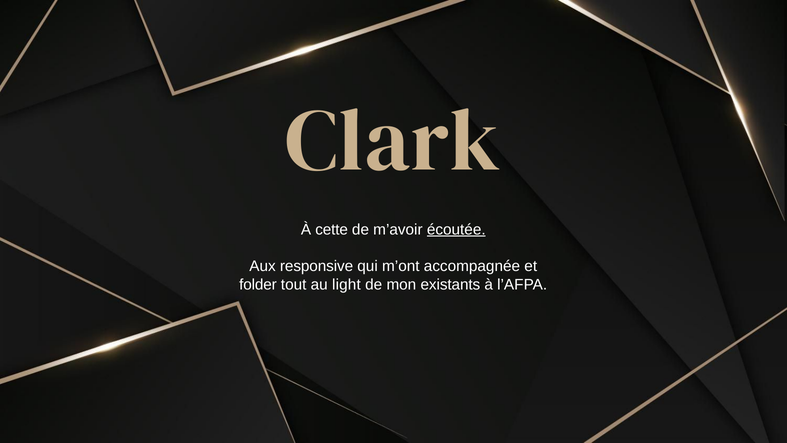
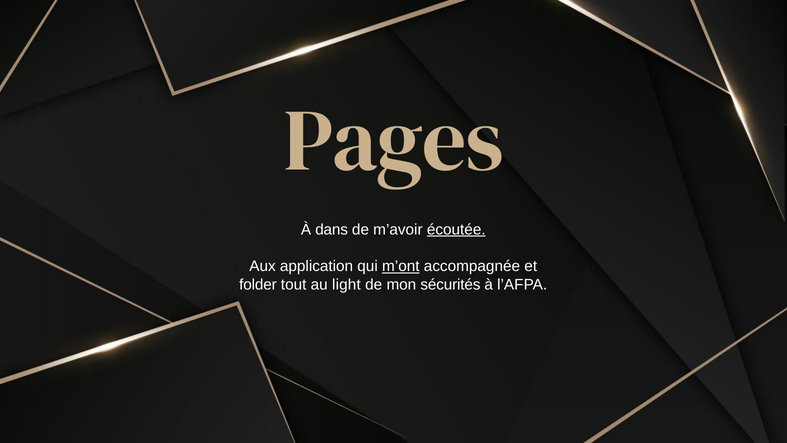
Clark: Clark -> Pages (394, 141)
cette: cette -> dans (332, 229)
responsive: responsive -> application (317, 266)
m’ont underline: none -> present (401, 266)
existants: existants -> sécurités (450, 285)
